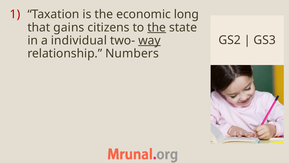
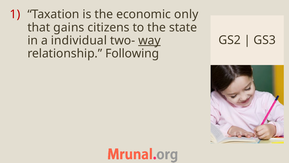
long: long -> only (186, 14)
the underline: present -> none (157, 27)
Numbers: Numbers -> Following (132, 53)
